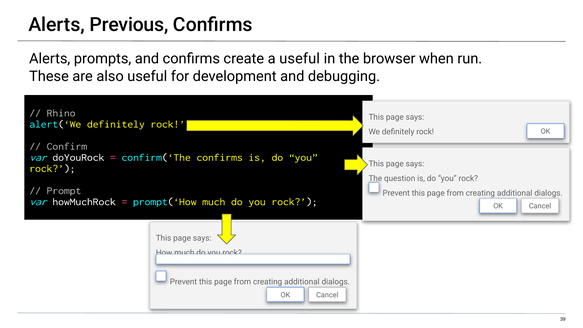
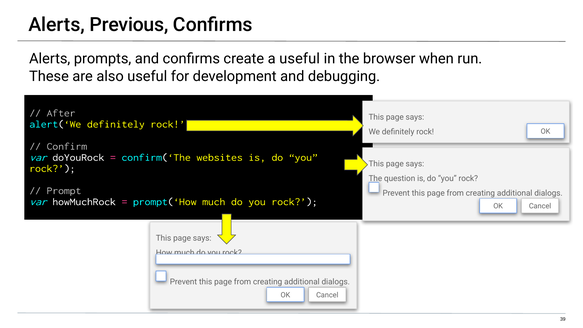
Rhino: Rhino -> After (61, 113)
confirm(‘The confirms: confirms -> websites (220, 157)
